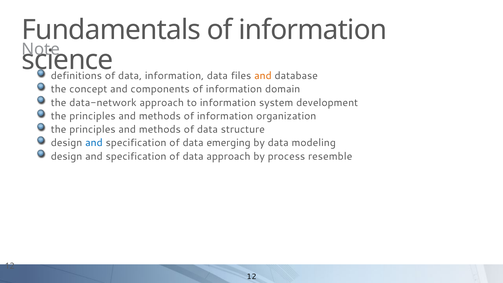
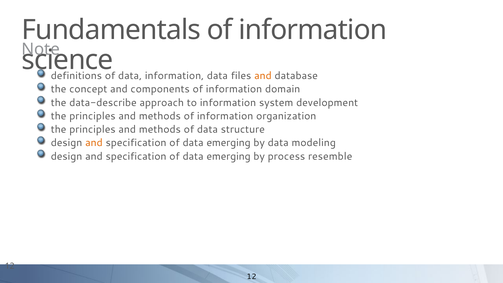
data-network: data-network -> data-describe (103, 103)
and colour: blue -> orange (94, 143)
approach: approach -> emerging (229, 156)
